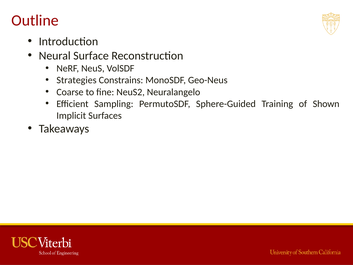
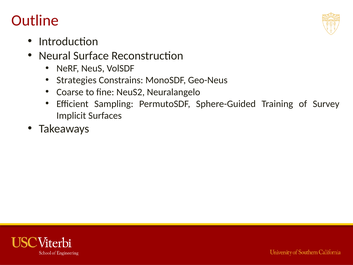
Shown: Shown -> Survey (326, 104)
